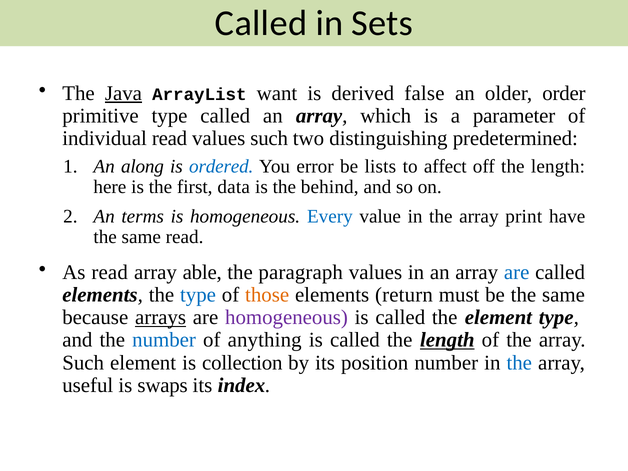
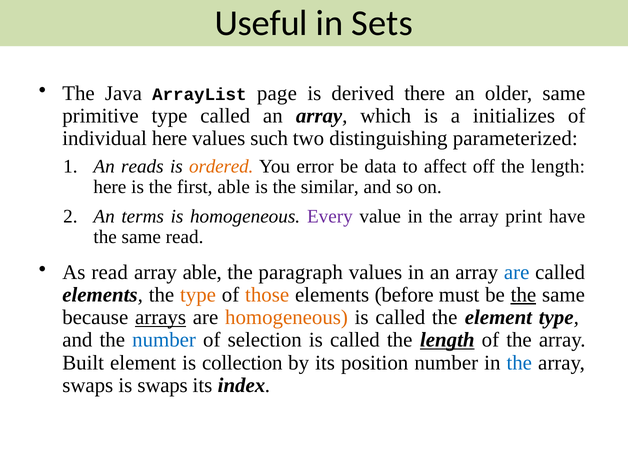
Called: Called -> Useful (261, 23)
Java underline: present -> none (123, 93)
want: want -> page (277, 93)
false: false -> there (425, 93)
older order: order -> same (564, 93)
parameter: parameter -> initializes (514, 116)
individual read: read -> here (170, 139)
predetermined: predetermined -> parameterized (515, 139)
along: along -> reads (142, 166)
ordered colour: blue -> orange (221, 166)
lists: lists -> data (380, 166)
first data: data -> able (234, 187)
behind: behind -> similar (330, 187)
Every colour: blue -> purple (330, 216)
type colour: blue -> orange (198, 295)
return: return -> before (404, 295)
the underline: none -> present (523, 295)
homogeneous colour: purple -> orange (287, 317)
anything: anything -> selection (265, 340)
Such: Such -> Built (83, 363)
useful: useful -> swaps (88, 385)
